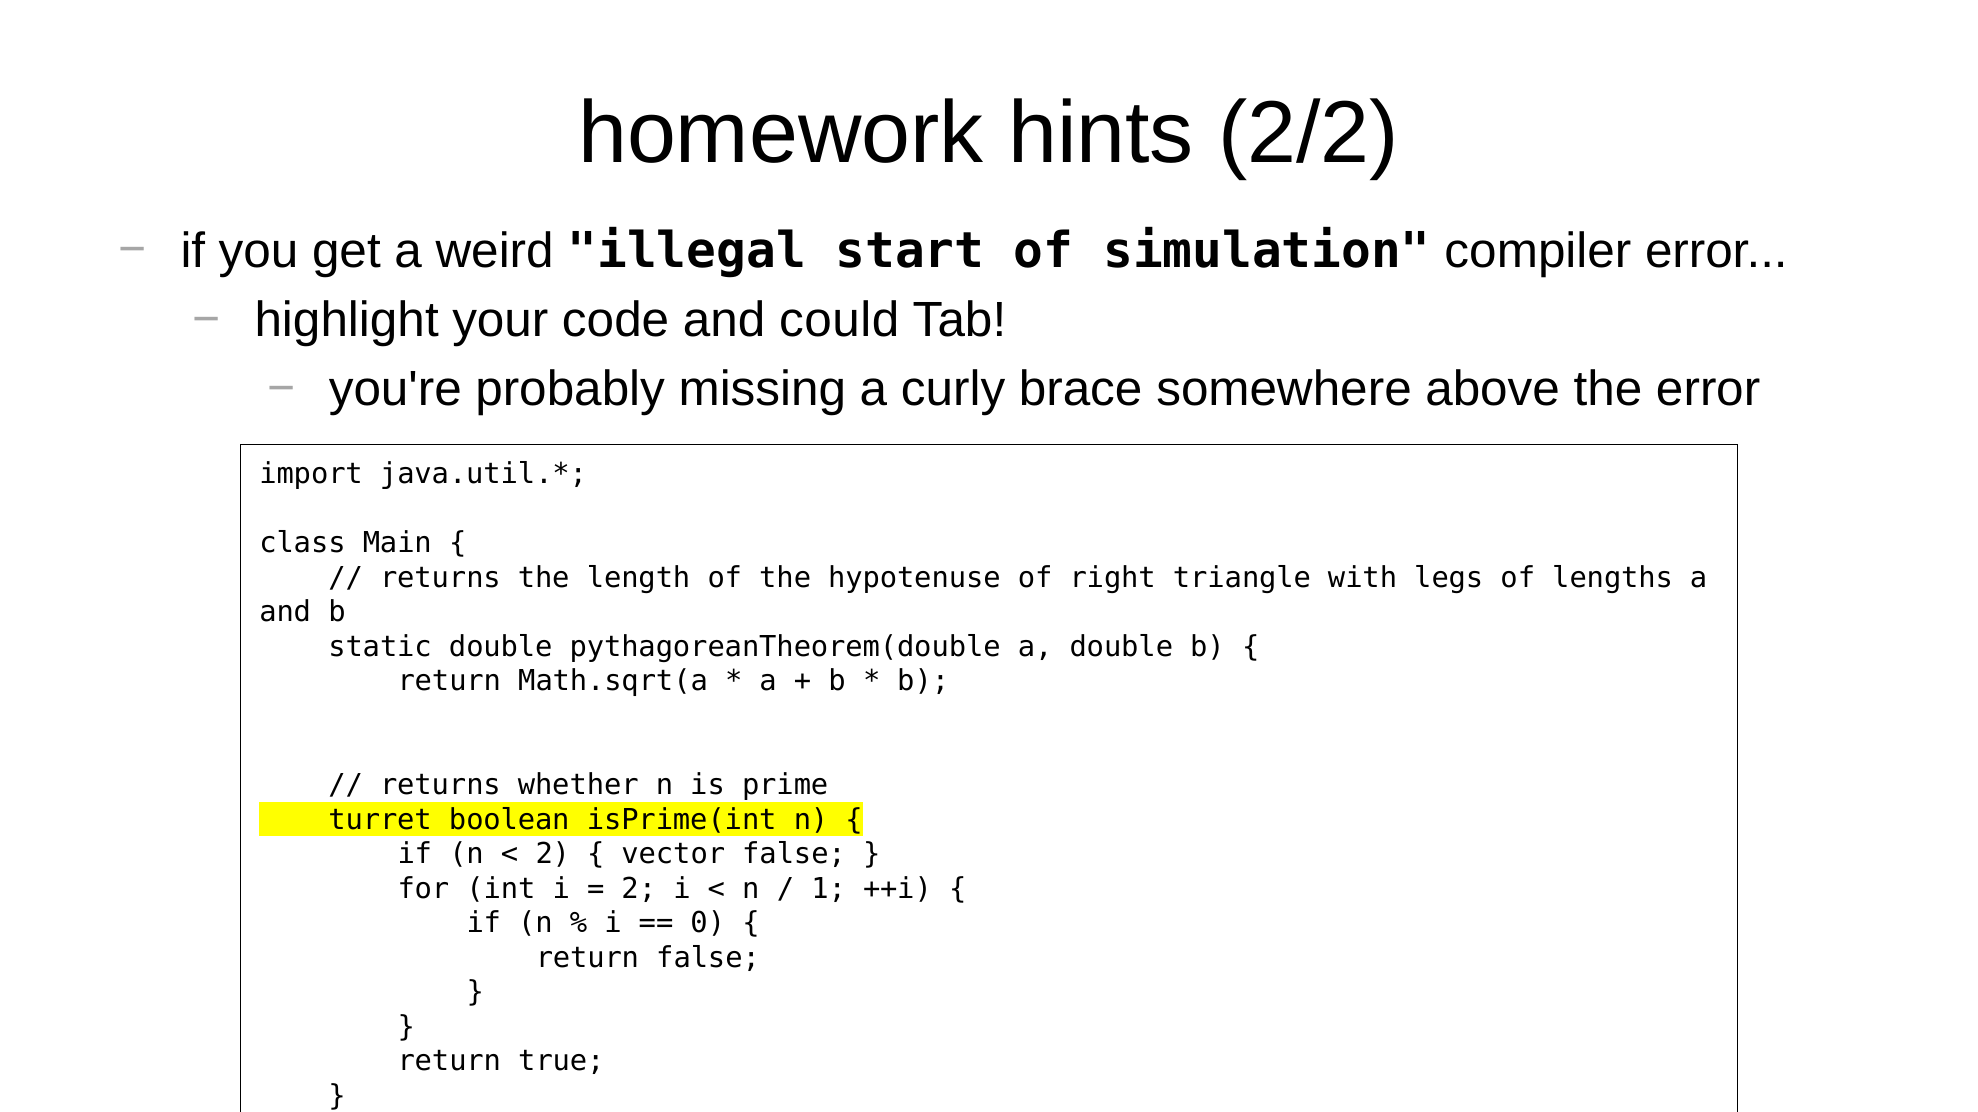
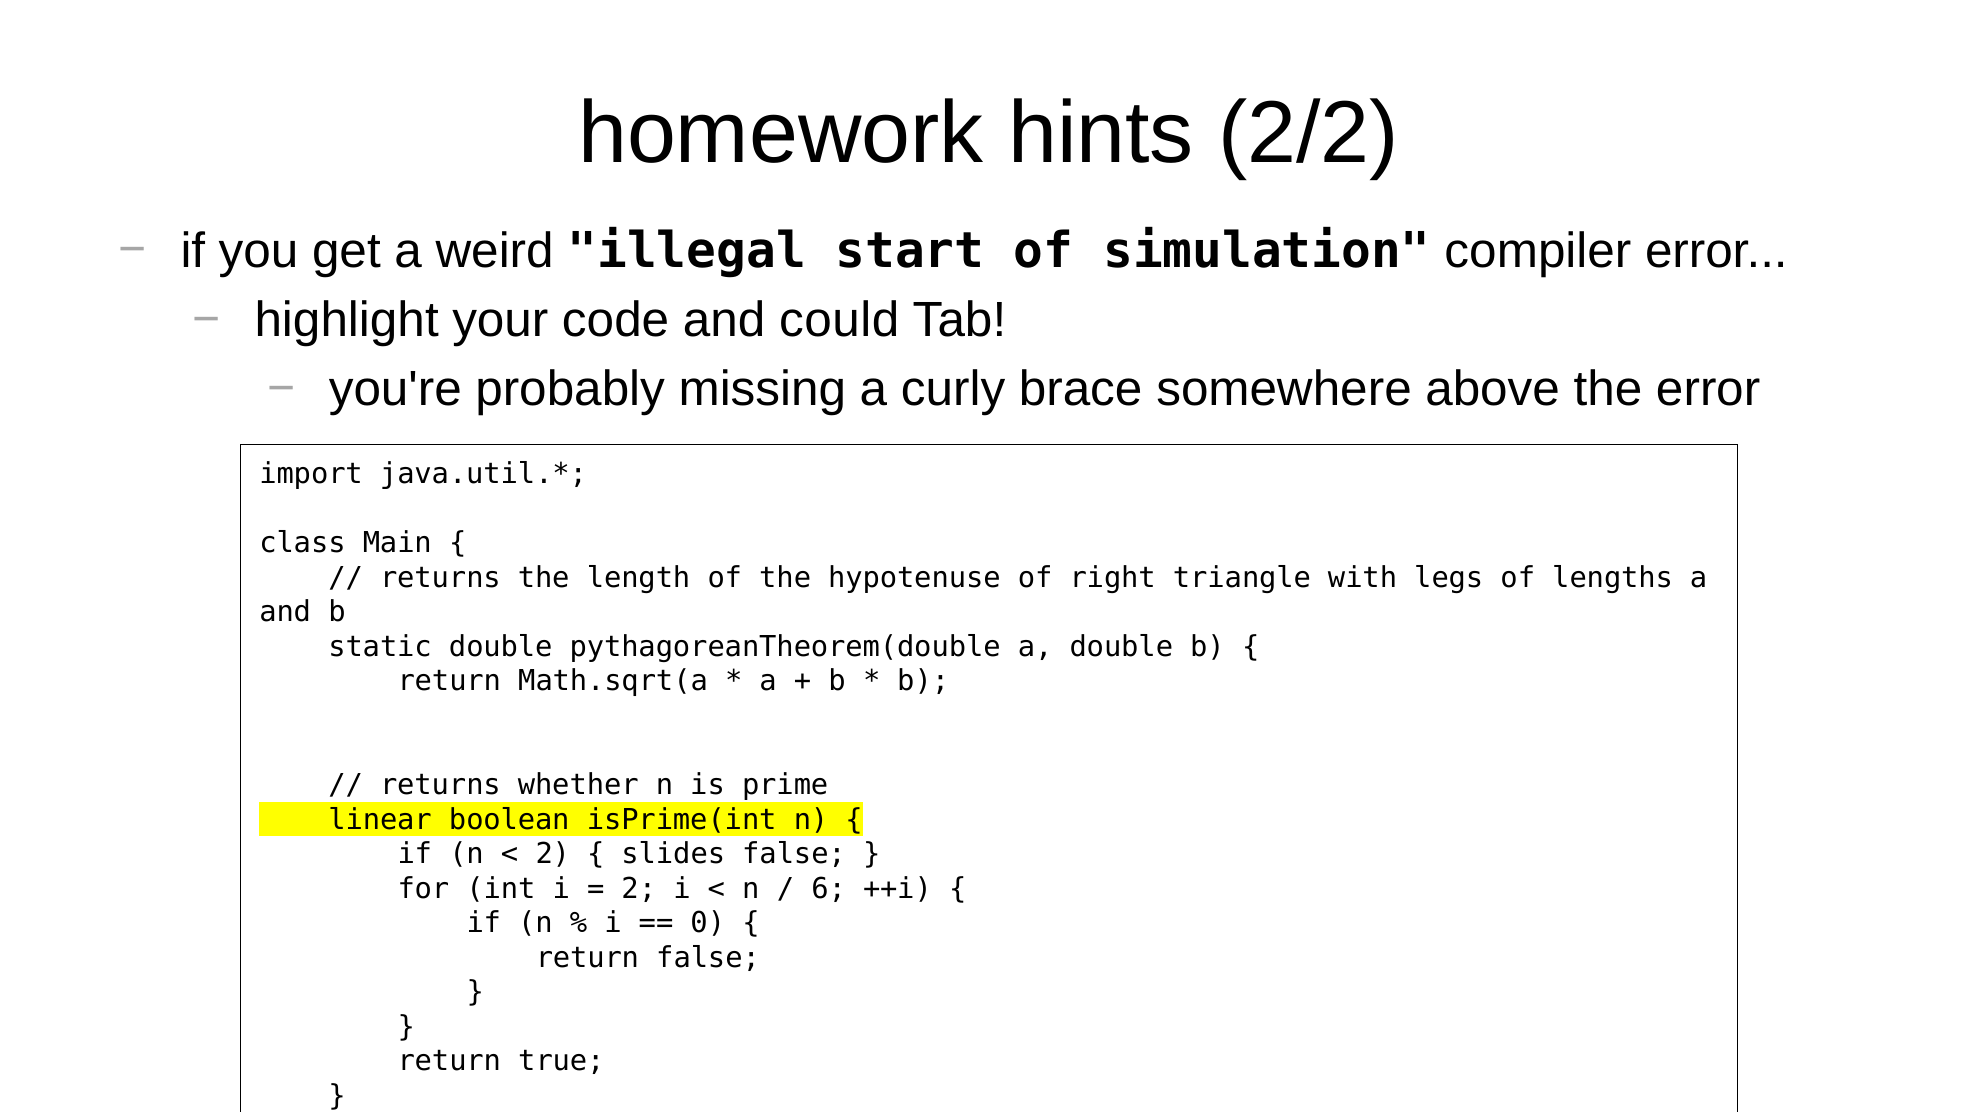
turret: turret -> linear (380, 820)
vector: vector -> slides (673, 855)
1: 1 -> 6 (829, 889)
